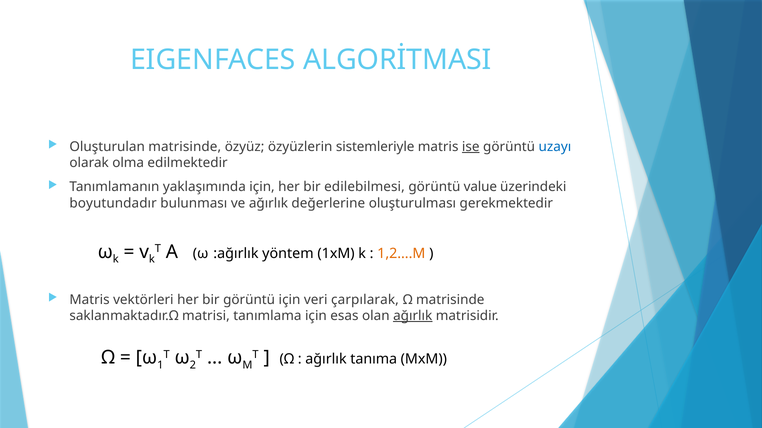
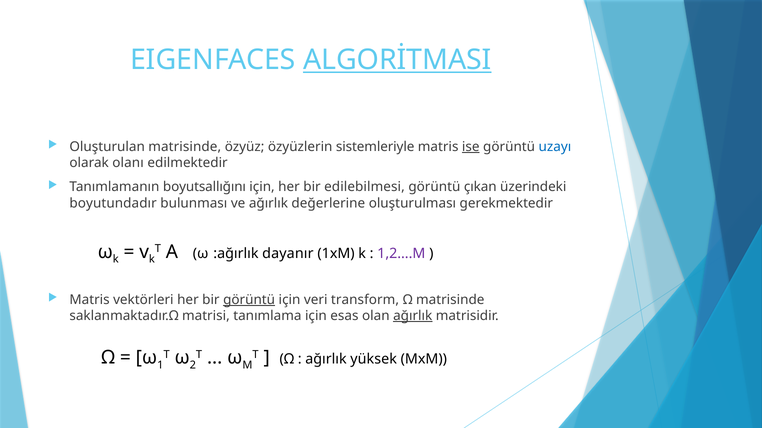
ALGORİTMASI underline: none -> present (397, 60)
olma: olma -> olanı (128, 163)
yaklaşımında: yaklaşımında -> boyutsallığını (204, 187)
value: value -> çıkan (480, 187)
yöntem: yöntem -> dayanır (288, 254)
1,2….M colour: orange -> purple (401, 254)
görüntü underline: none -> present (249, 300)
çarpılarak: çarpılarak -> transform (365, 300)
tanıma: tanıma -> yüksek (374, 360)
